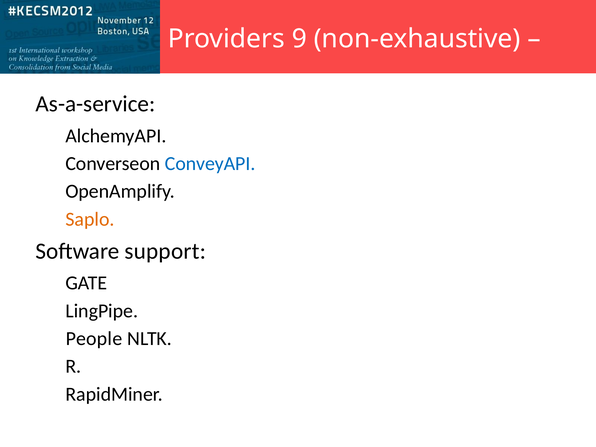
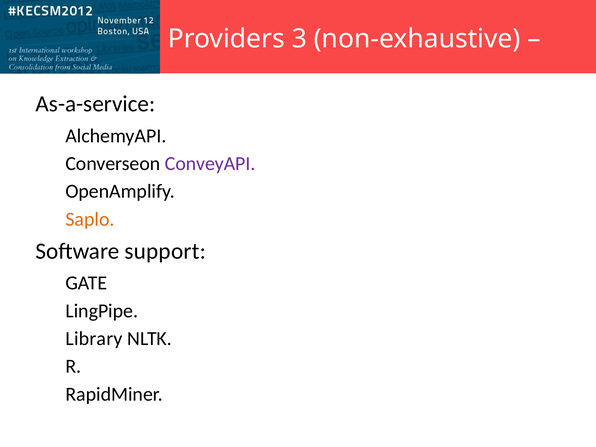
9: 9 -> 3 (299, 39)
ConveyAPI colour: blue -> purple (210, 164)
People: People -> Library (94, 339)
